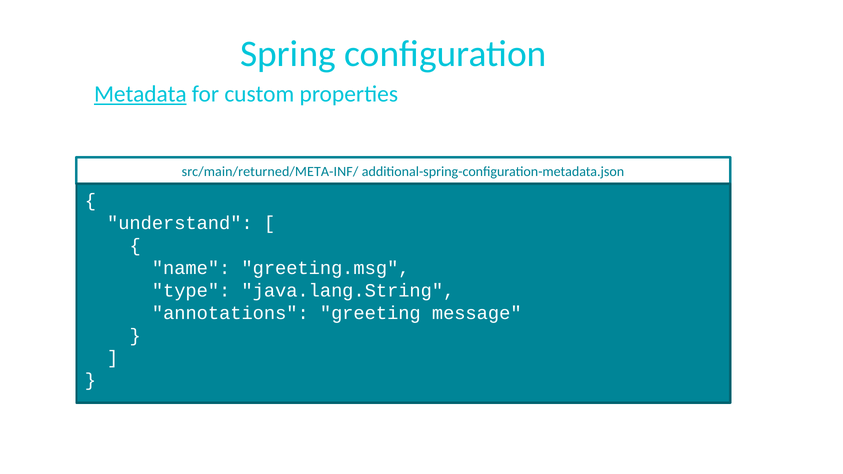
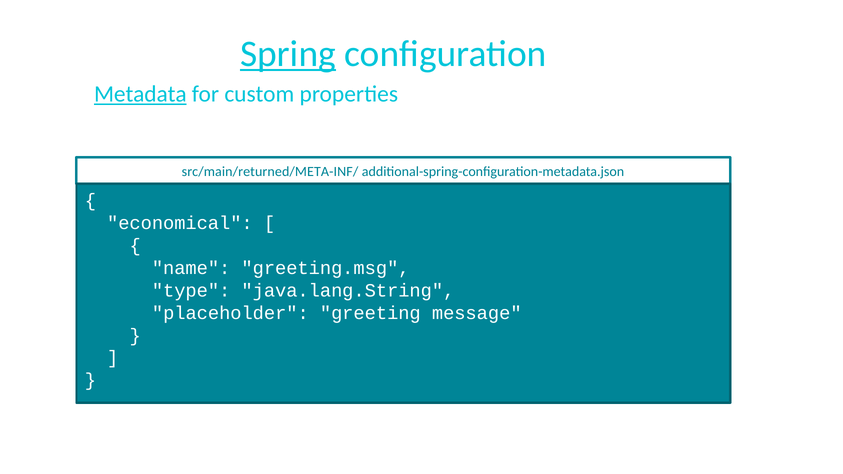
Spring underline: none -> present (288, 54)
understand: understand -> economical (180, 223)
annotations: annotations -> placeholder (230, 313)
